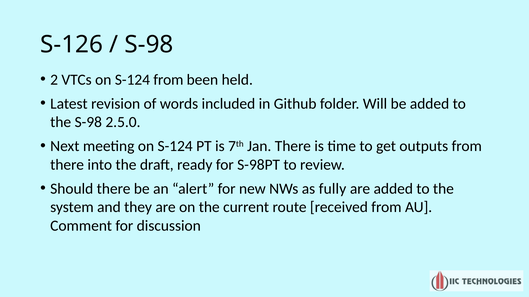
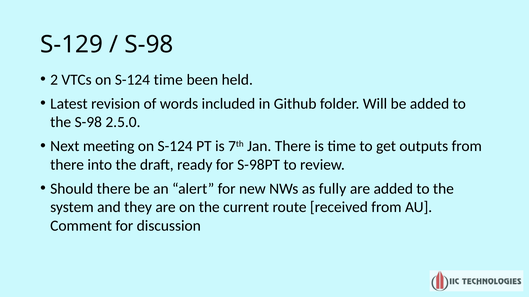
S-126: S-126 -> S-129 (72, 44)
S-124 from: from -> time (168, 80)
